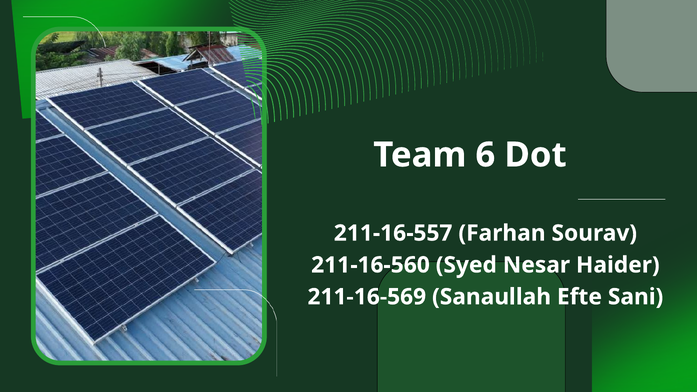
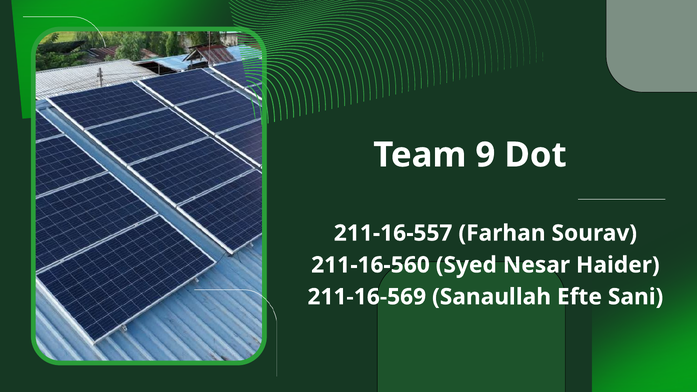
6: 6 -> 9 (485, 155)
